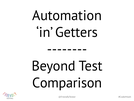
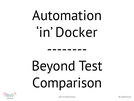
Getters: Getters -> Docker (76, 32)
